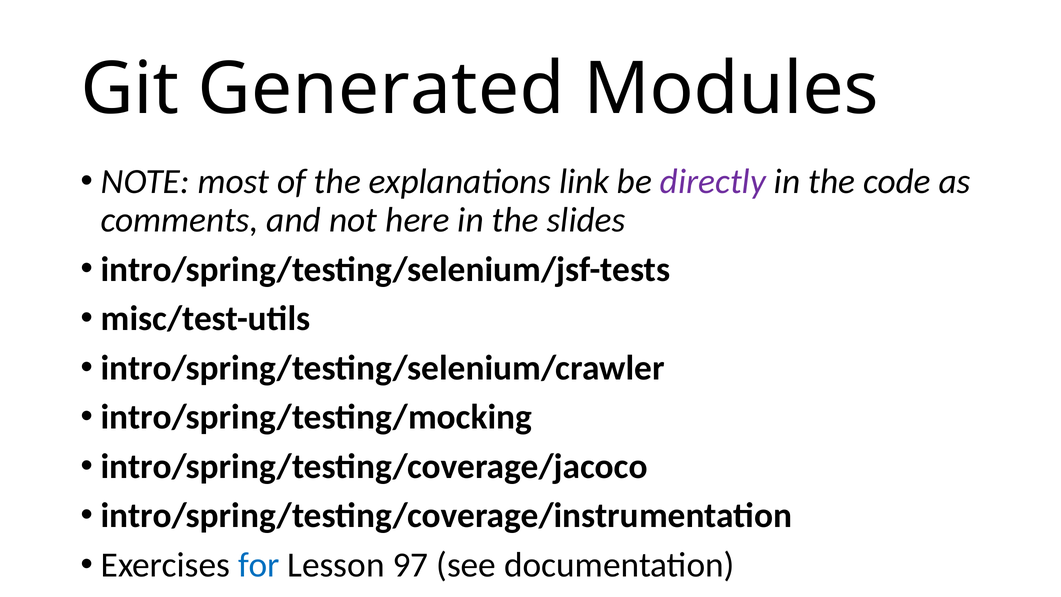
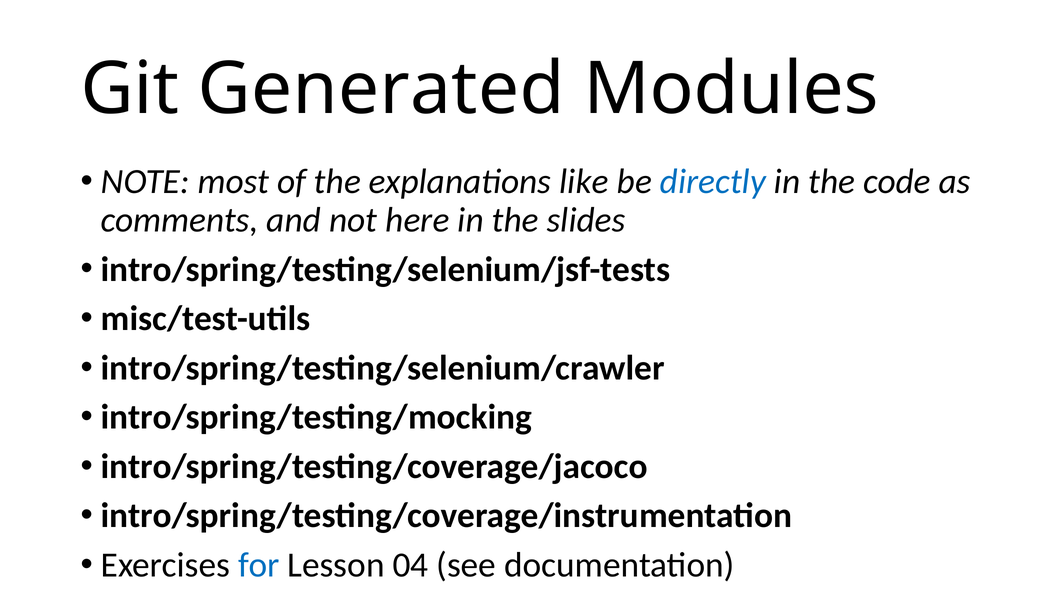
link: link -> like (584, 182)
directly colour: purple -> blue (713, 182)
97: 97 -> 04 (410, 565)
